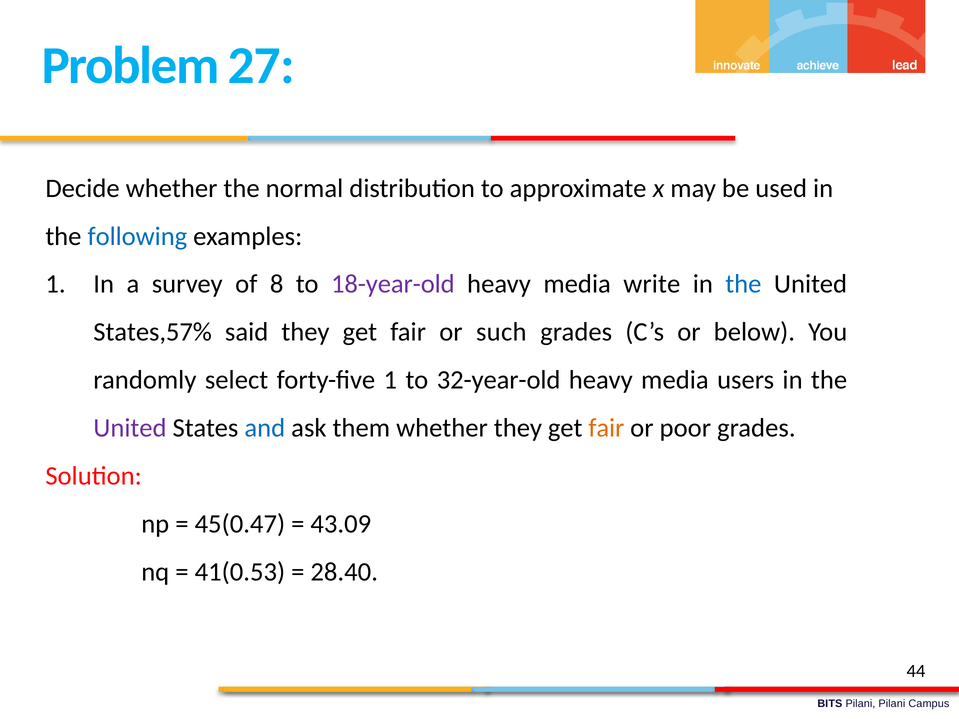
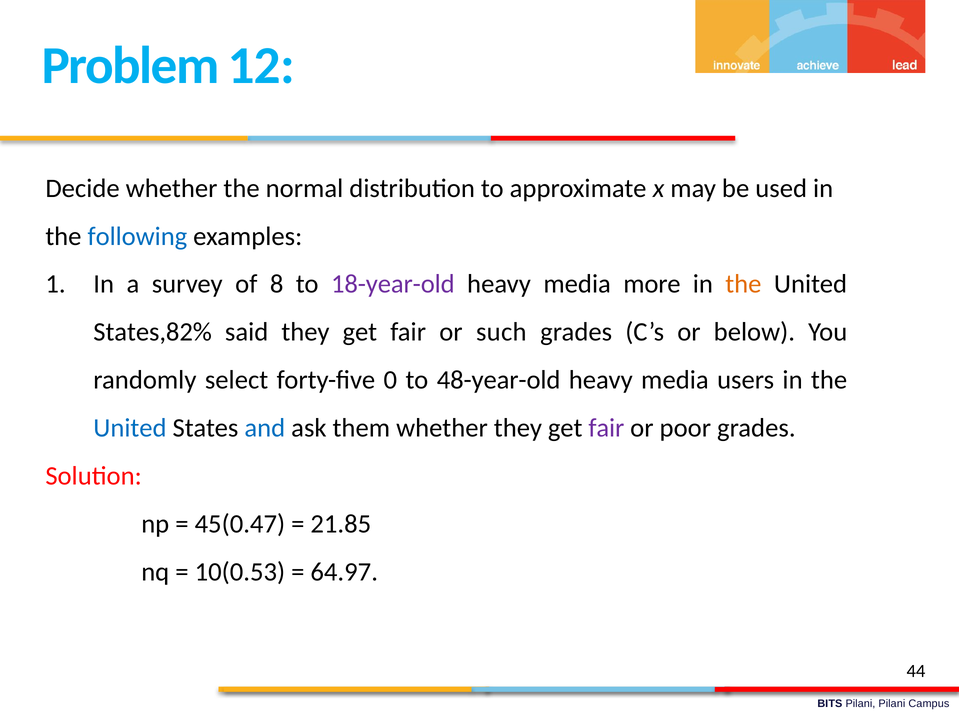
27: 27 -> 12 (261, 66)
write: write -> more (652, 284)
the colour: blue -> orange (743, 284)
States,57%: States,57% -> States,82% (153, 332)
forty-five 1: 1 -> 0 (390, 380)
32-year-old: 32-year-old -> 48-year-old (499, 380)
United colour: purple -> blue (130, 428)
fair colour: orange -> purple (606, 428)
43.09: 43.09 -> 21.85 (341, 524)
41(0.53: 41(0.53 -> 10(0.53 (240, 572)
28.40: 28.40 -> 64.97 (344, 572)
